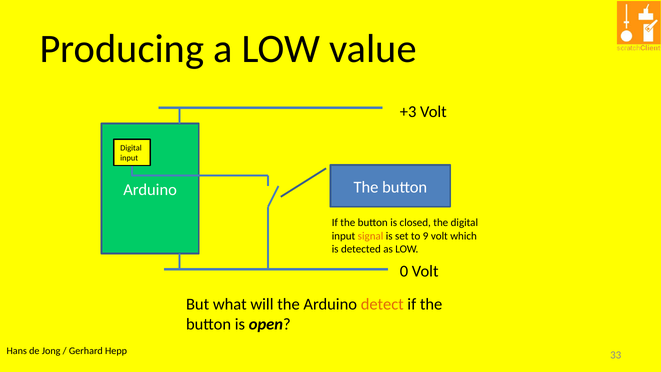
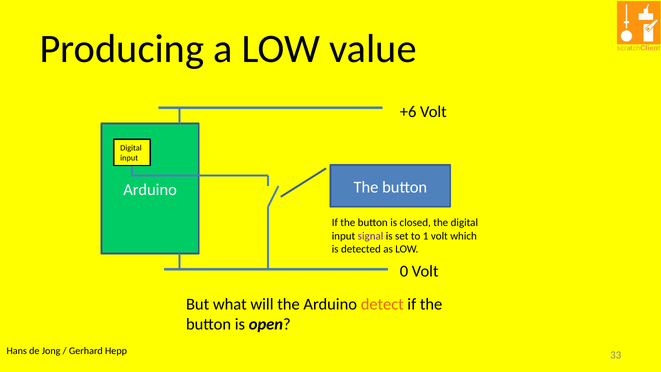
+3: +3 -> +6 (408, 112)
signal colour: orange -> purple (371, 236)
9: 9 -> 1 (426, 236)
